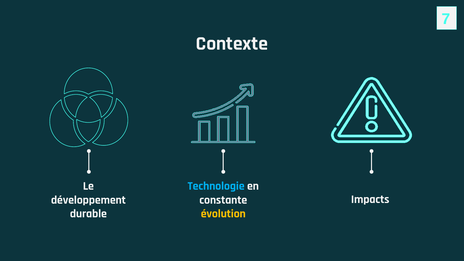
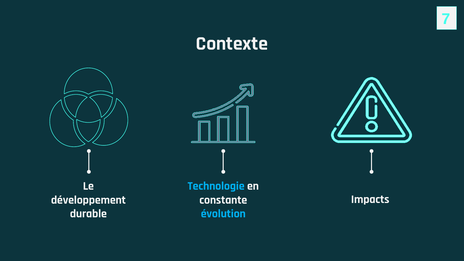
évolution colour: yellow -> light blue (223, 214)
